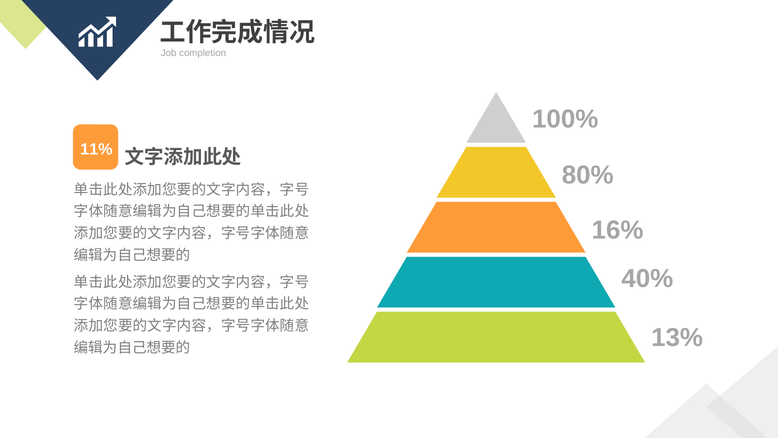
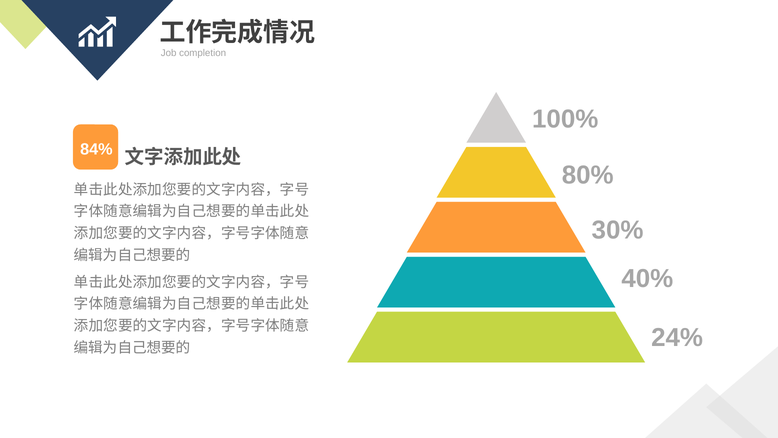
11%: 11% -> 84% (96, 149)
16%: 16% -> 30% (618, 230)
13%: 13% -> 24% (677, 337)
